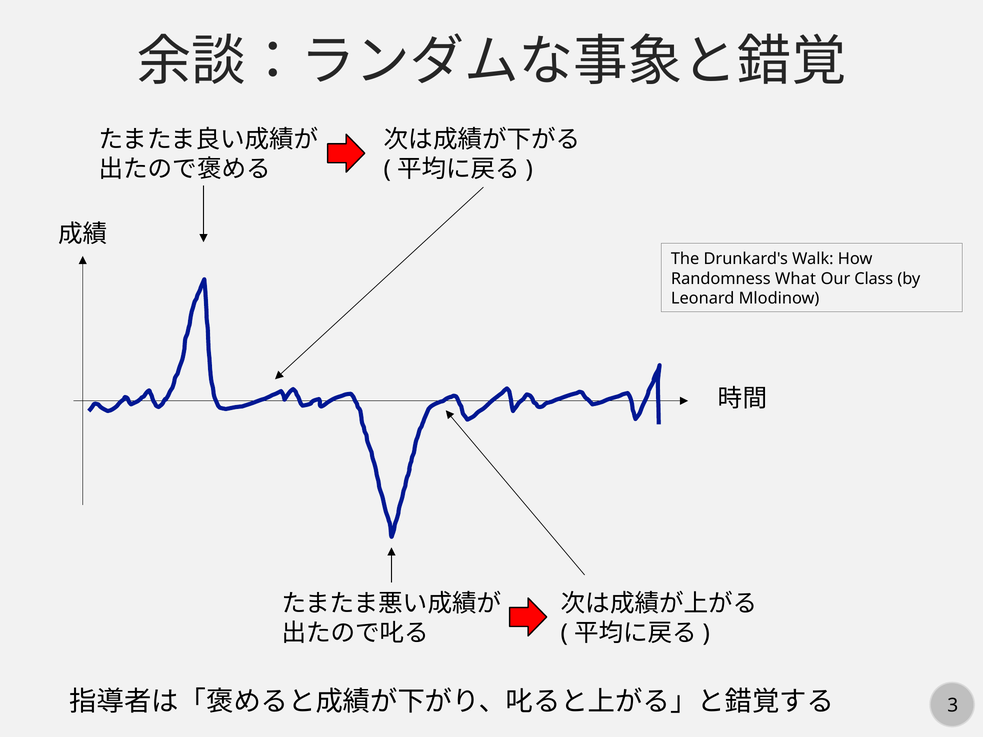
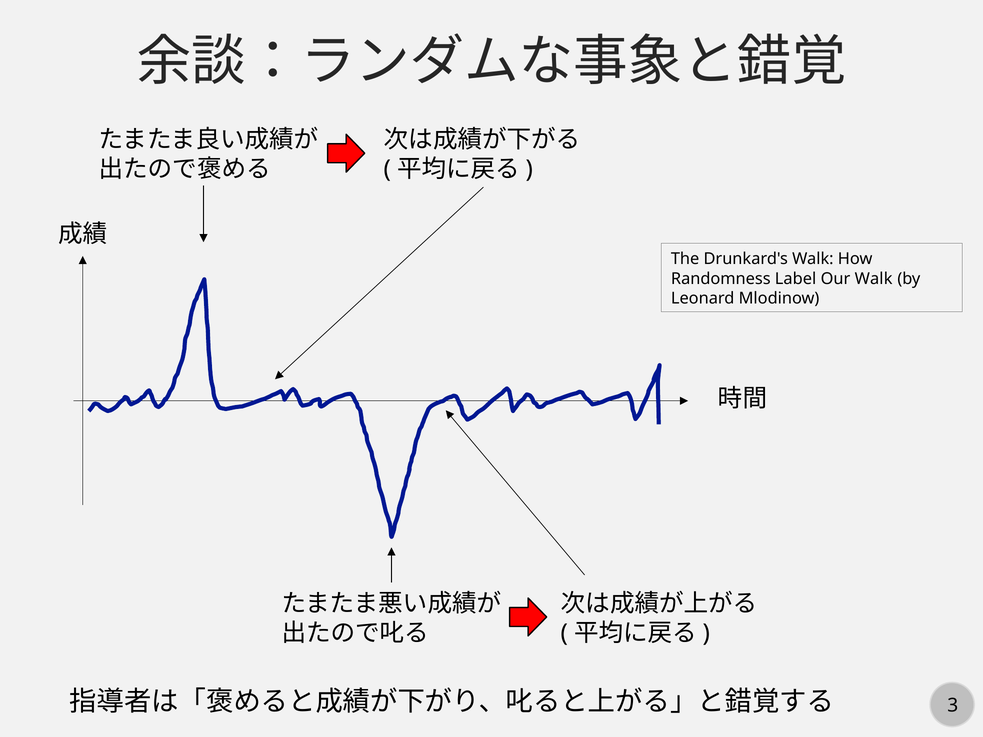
What: What -> Label (796, 279)
Our Class: Class -> Walk (874, 279)
